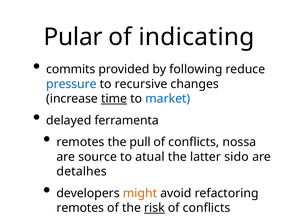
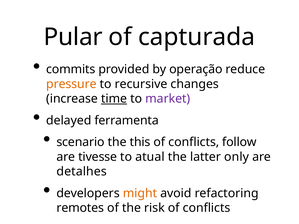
indicating: indicating -> capturada (197, 37)
following: following -> operação (196, 69)
pressure colour: blue -> orange (71, 84)
market colour: blue -> purple (168, 99)
remotes: remotes -> scenario (80, 142)
pull: pull -> this (140, 142)
nossa: nossa -> follow (239, 142)
source: source -> tivesse (98, 157)
sido: sido -> only (237, 157)
risk underline: present -> none (154, 208)
